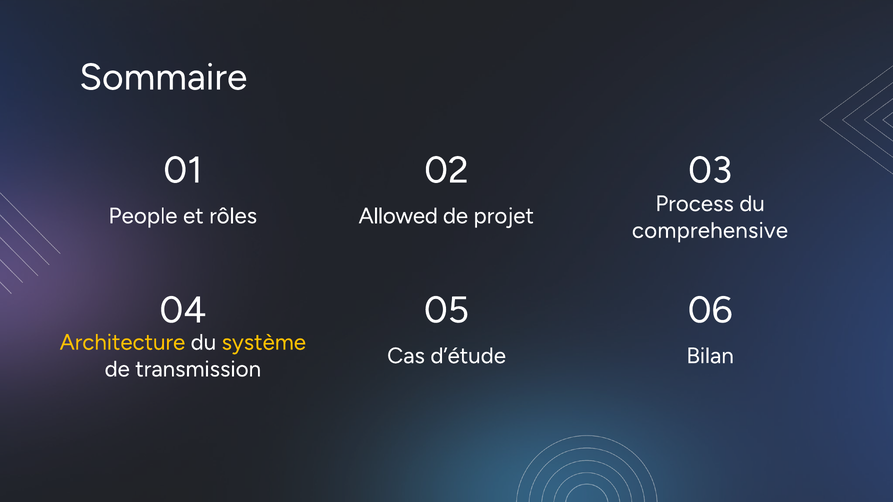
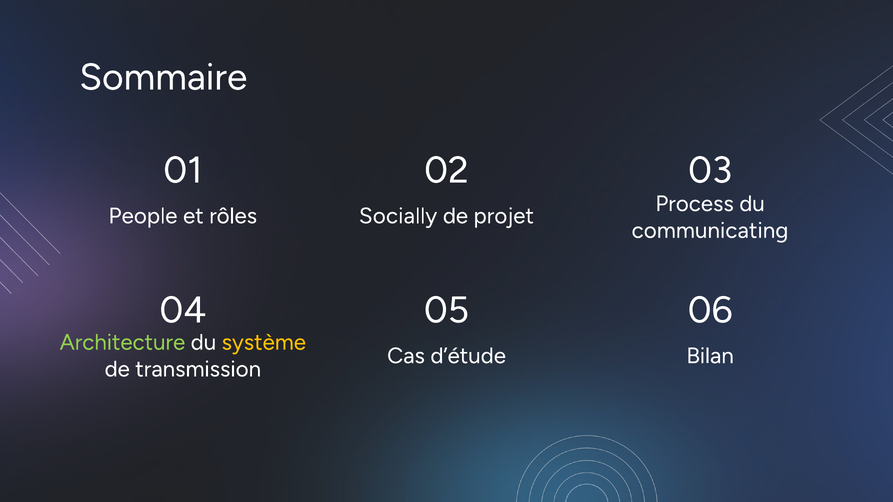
Allowed: Allowed -> Socially (398, 216)
comprehensive: comprehensive -> communicating (710, 231)
Architecture colour: yellow -> light green (122, 343)
